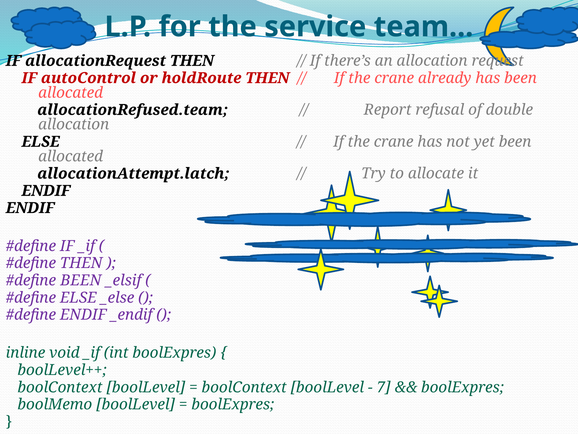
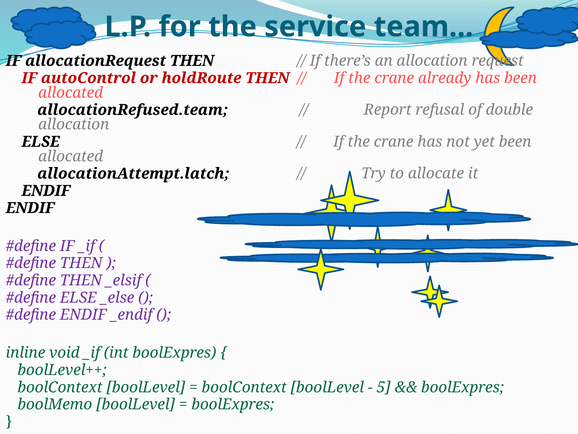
BEEN: BEEN -> THEN (81, 280)
7: 7 -> 5 (384, 387)
